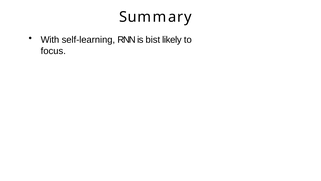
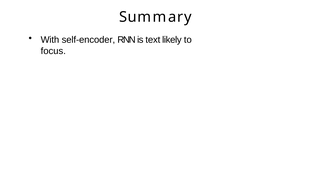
self-learning: self-learning -> self-encoder (88, 40)
bist: bist -> text (153, 40)
